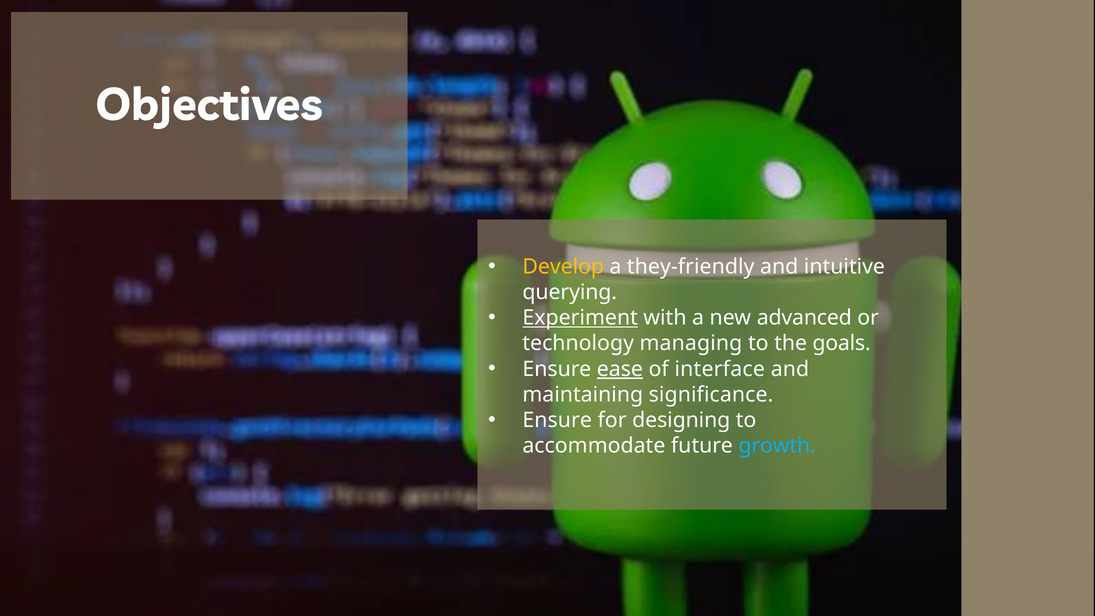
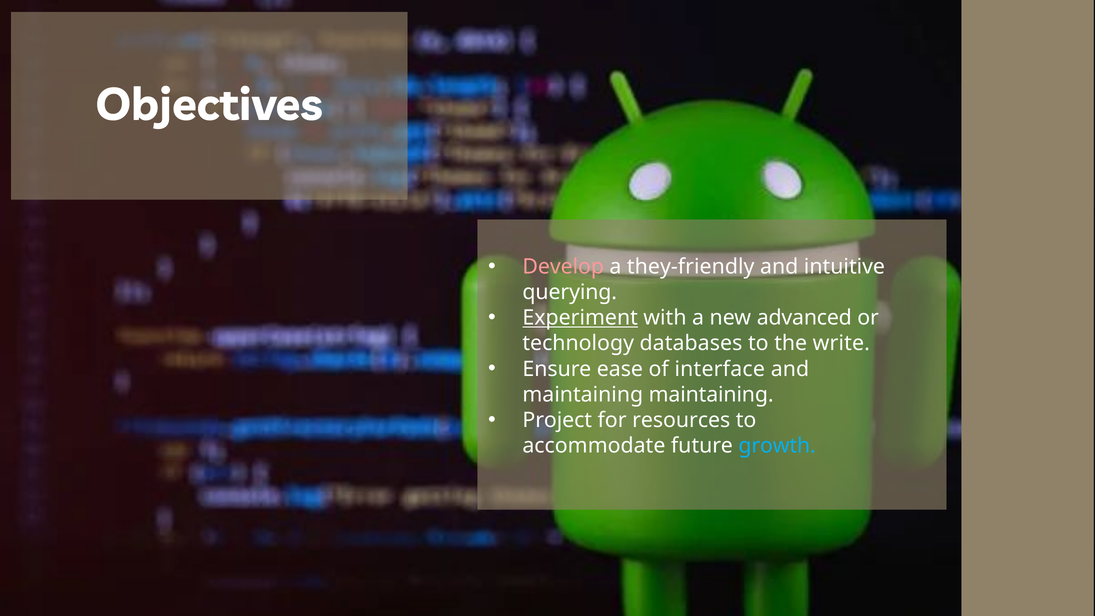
Develop colour: yellow -> pink (563, 267)
managing: managing -> databases (691, 343)
goals: goals -> write (841, 343)
ease underline: present -> none (620, 369)
maintaining significance: significance -> maintaining (711, 395)
Ensure: Ensure -> Project (557, 420)
designing: designing -> resources (681, 420)
